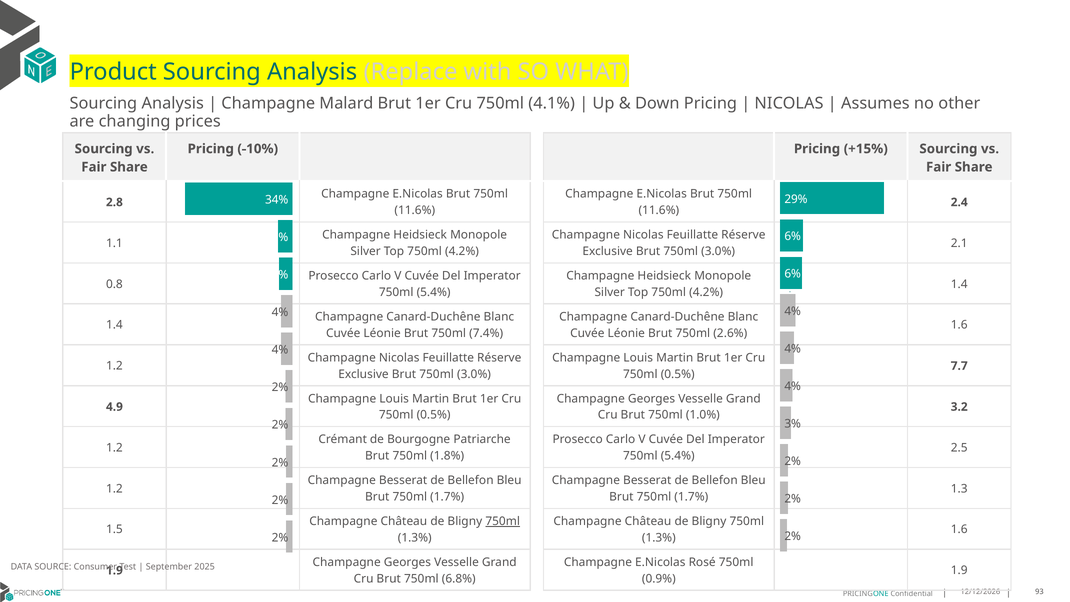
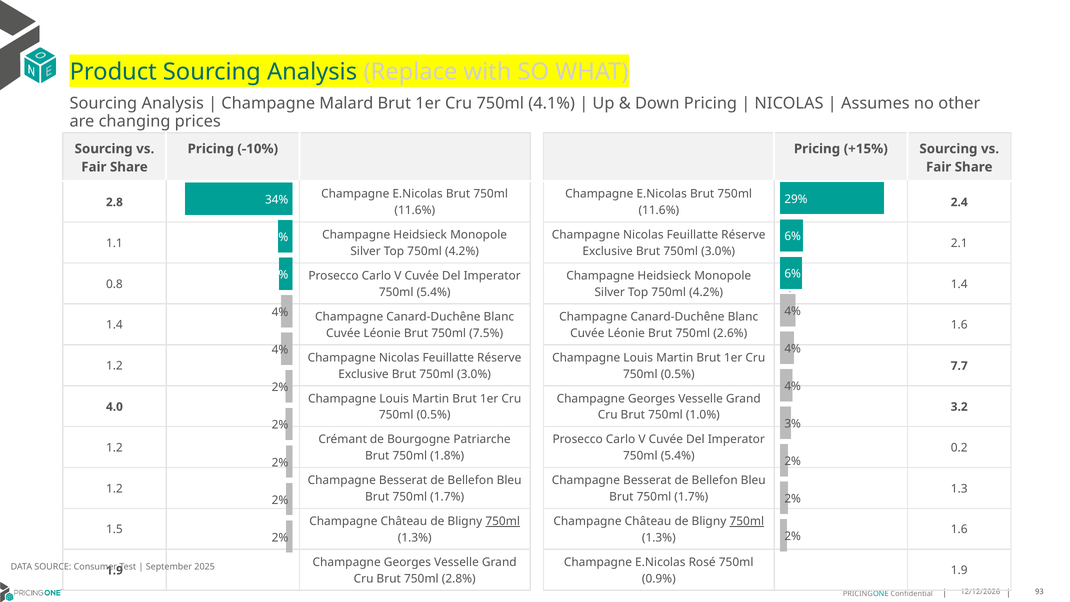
7.4%: 7.4% -> 7.5% (486, 333)
4.9: 4.9 -> 4.0 (114, 407)
2.5: 2.5 -> 0.2 (959, 448)
750ml underline: none -> present (747, 521)
6.8%: 6.8% -> 2.8% (459, 579)
